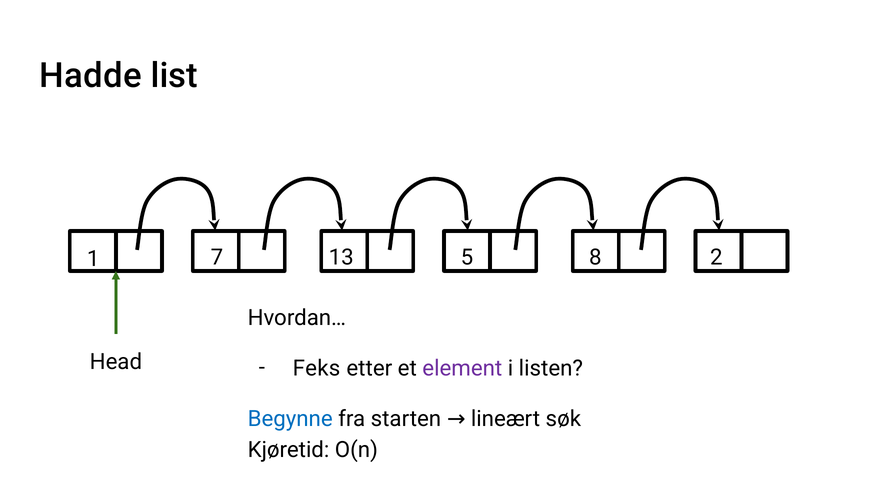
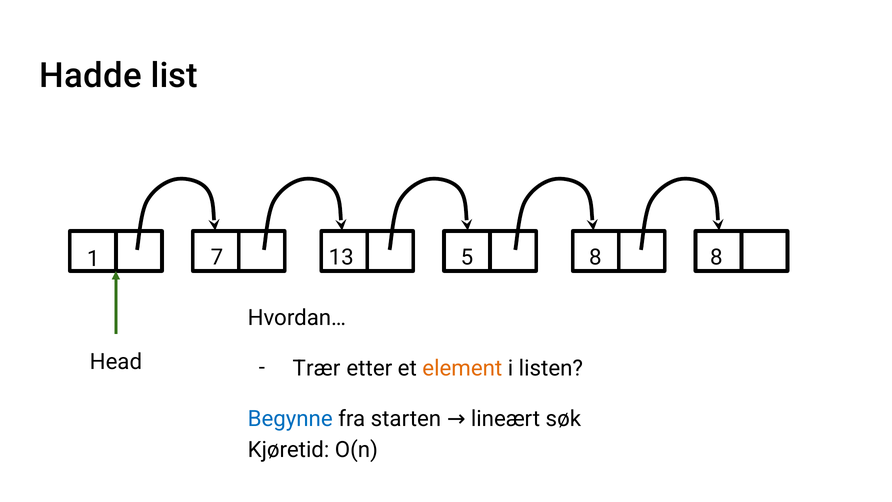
8 2: 2 -> 8 (716, 257)
Feks: Feks -> Trær (316, 368)
element colour: purple -> orange (462, 368)
